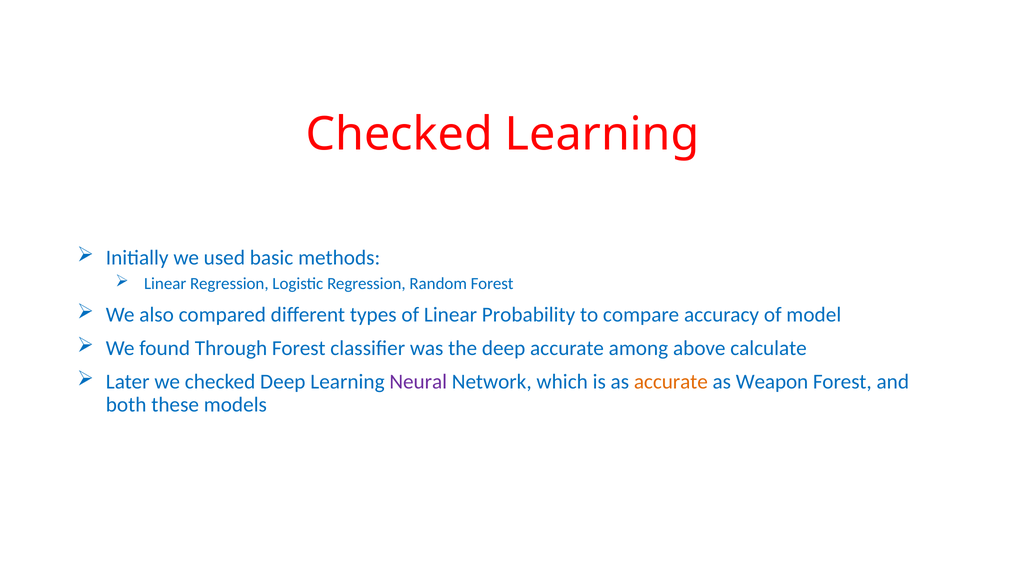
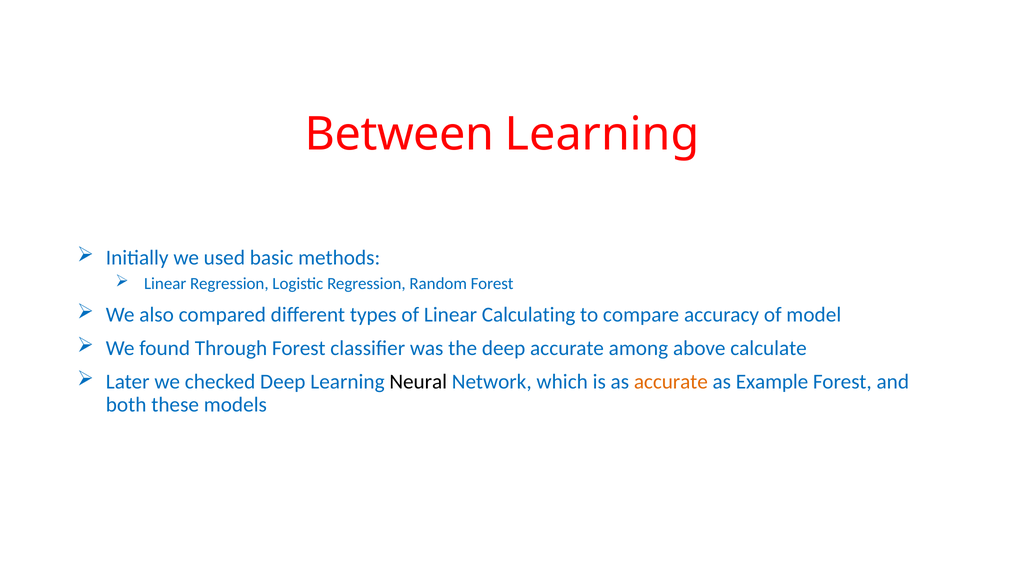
Checked: Checked -> Between (399, 134)
Probability: Probability -> Calculating (529, 315)
Neural colour: purple -> black (418, 382)
Weapon: Weapon -> Example (772, 382)
